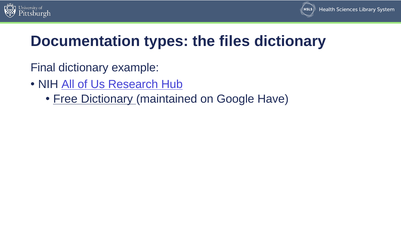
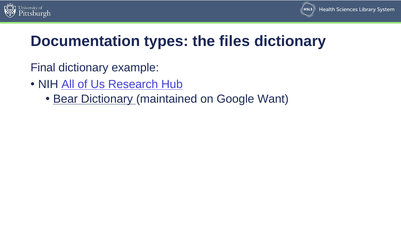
Free: Free -> Bear (65, 99)
Have: Have -> Want (273, 99)
